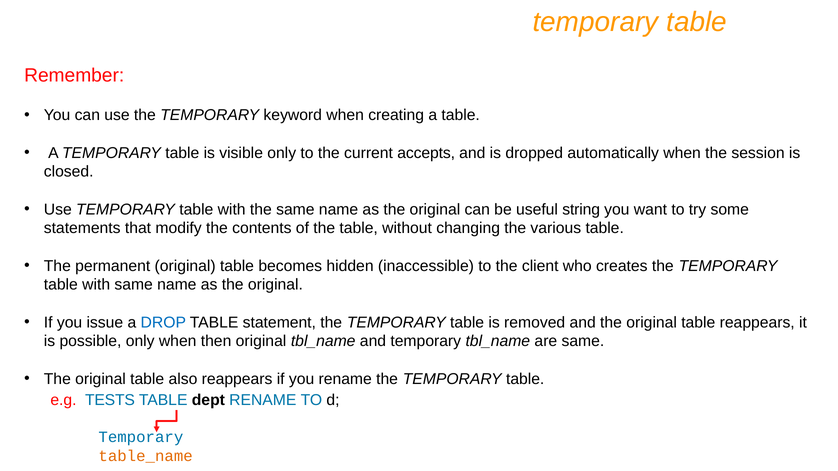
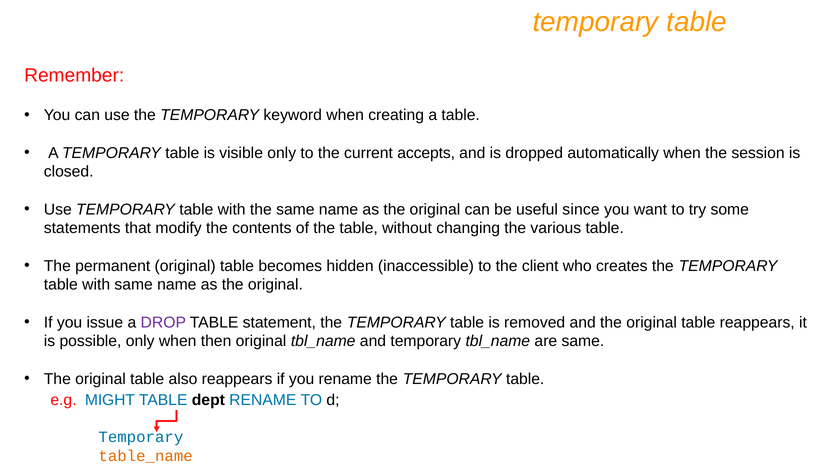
string: string -> since (581, 210)
DROP colour: blue -> purple (163, 323)
TESTS: TESTS -> MIGHT (110, 400)
